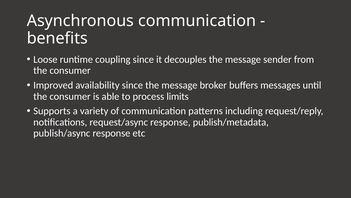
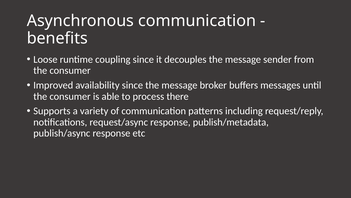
limits: limits -> there (178, 96)
